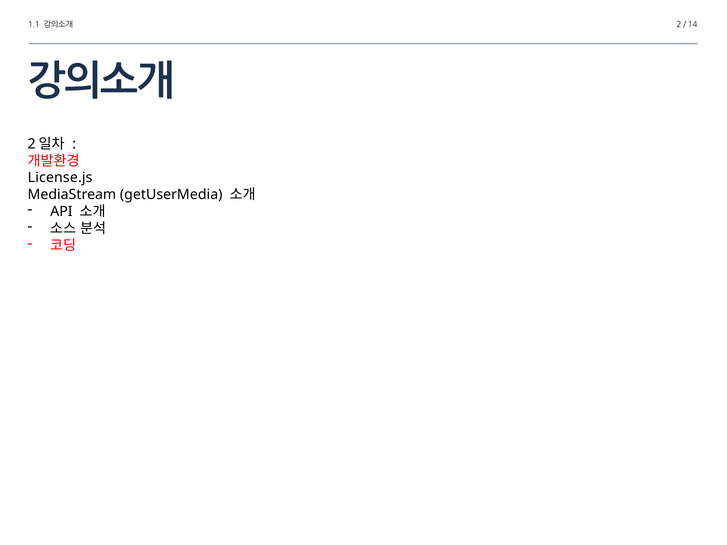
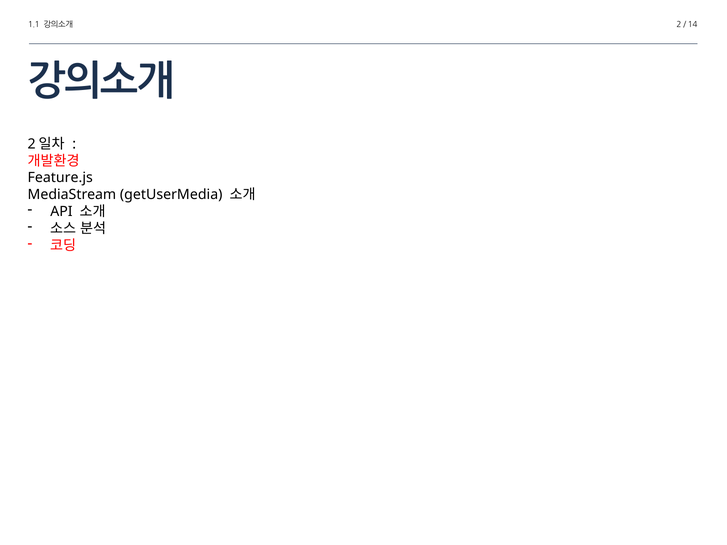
License.js: License.js -> Feature.js (60, 178)
